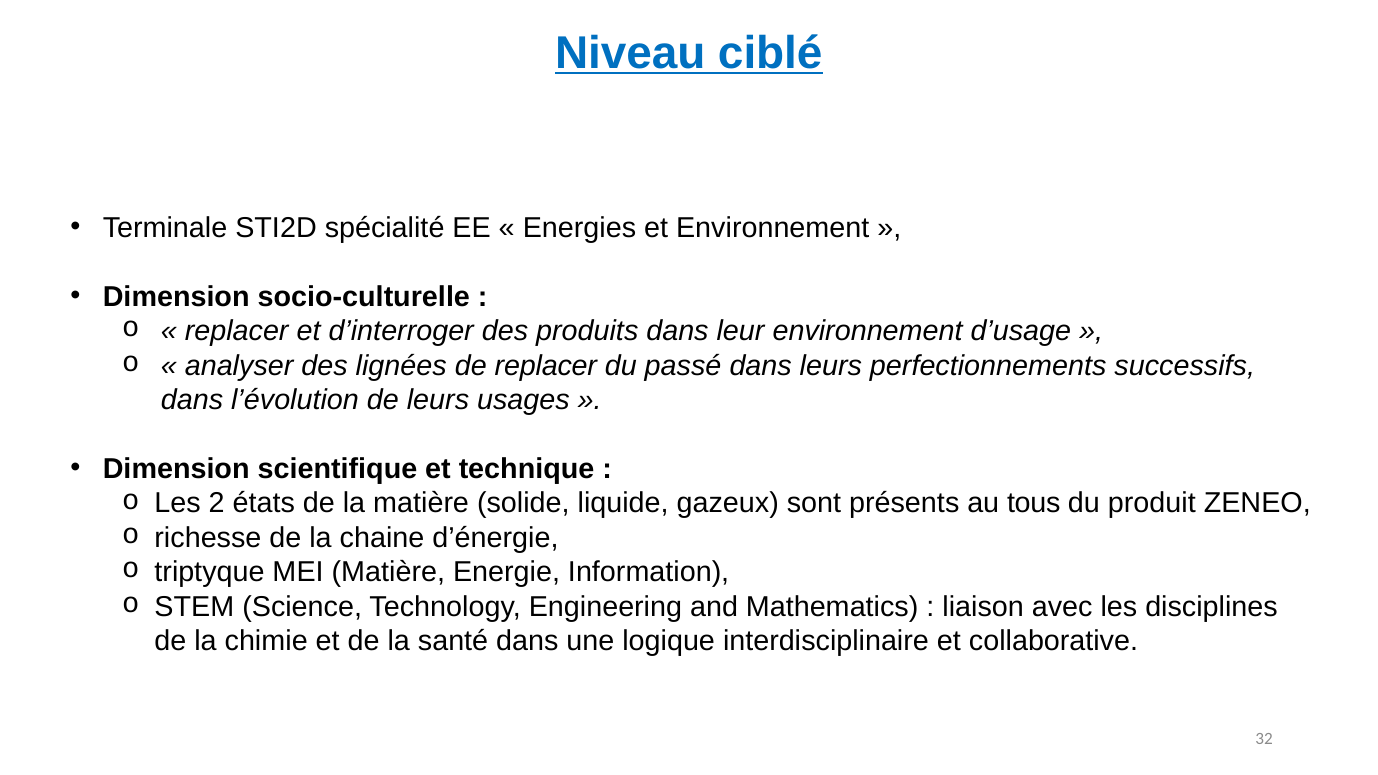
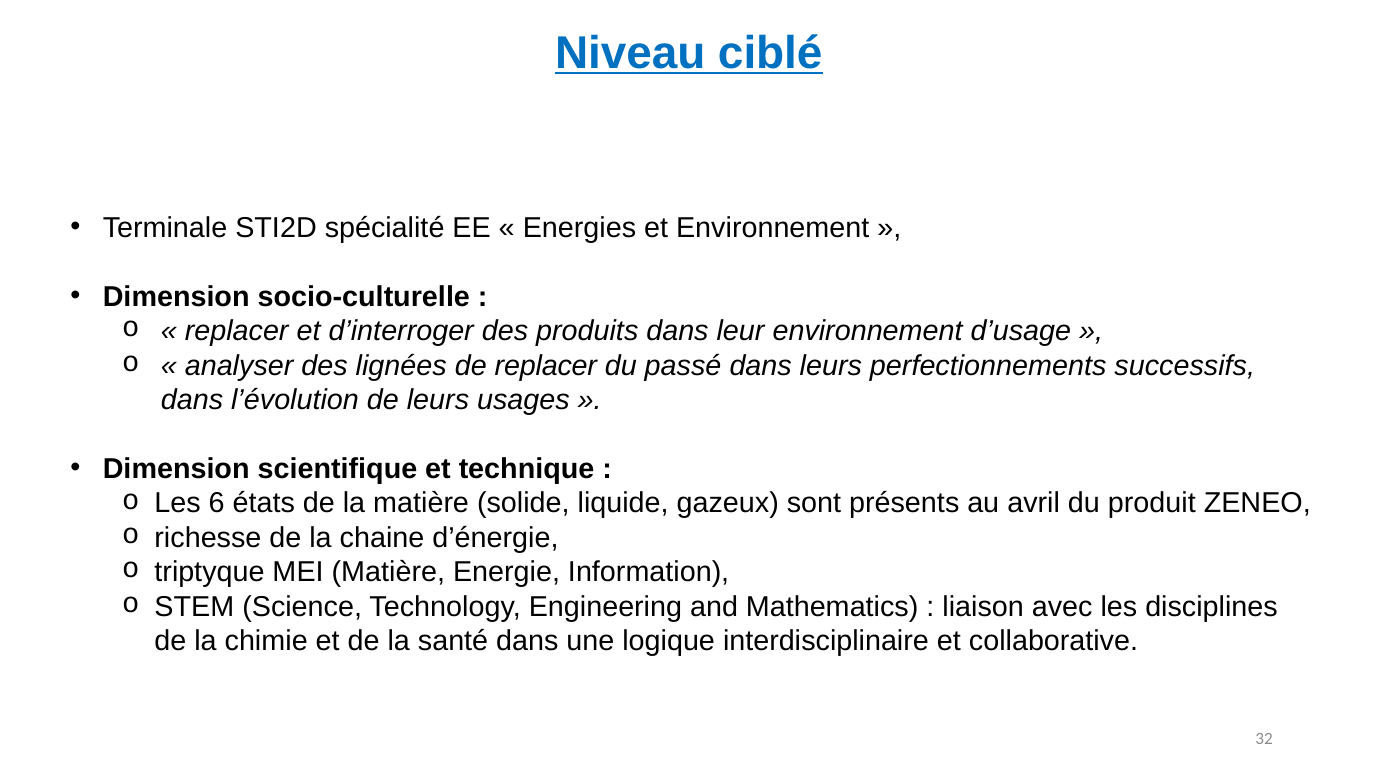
2: 2 -> 6 (217, 504)
tous: tous -> avril (1034, 504)
